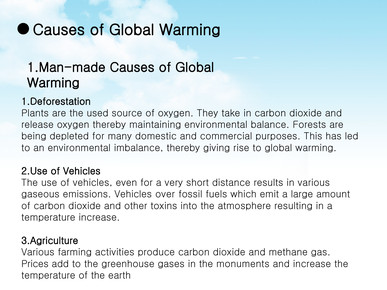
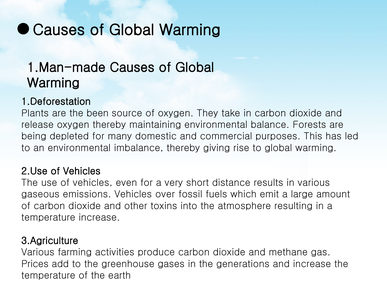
used: used -> been (98, 113)
monuments: monuments -> generations (243, 264)
